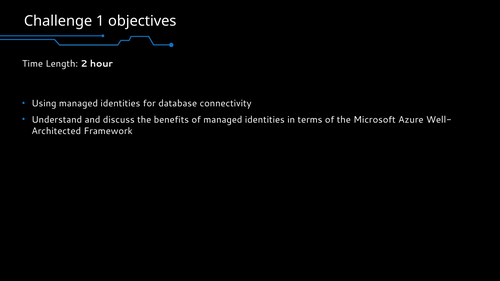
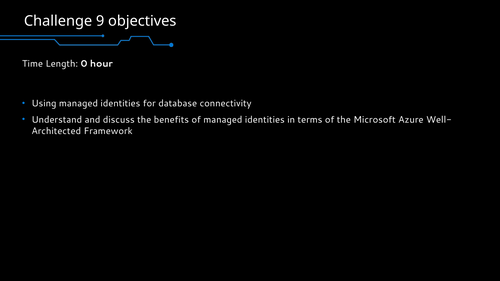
1: 1 -> 9 (100, 21)
2: 2 -> 0 (84, 64)
